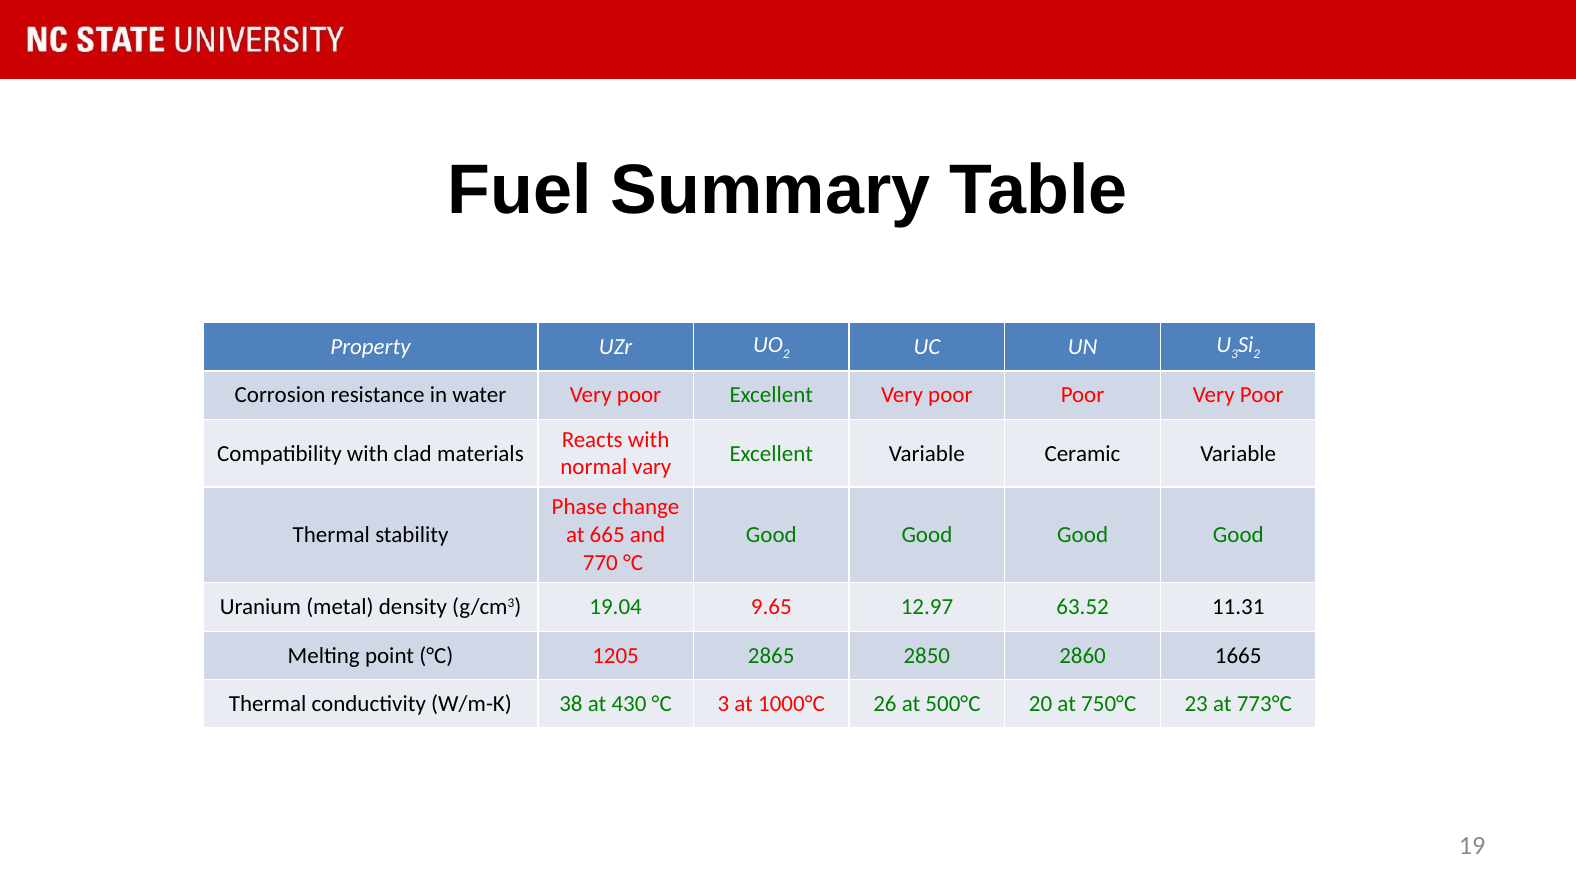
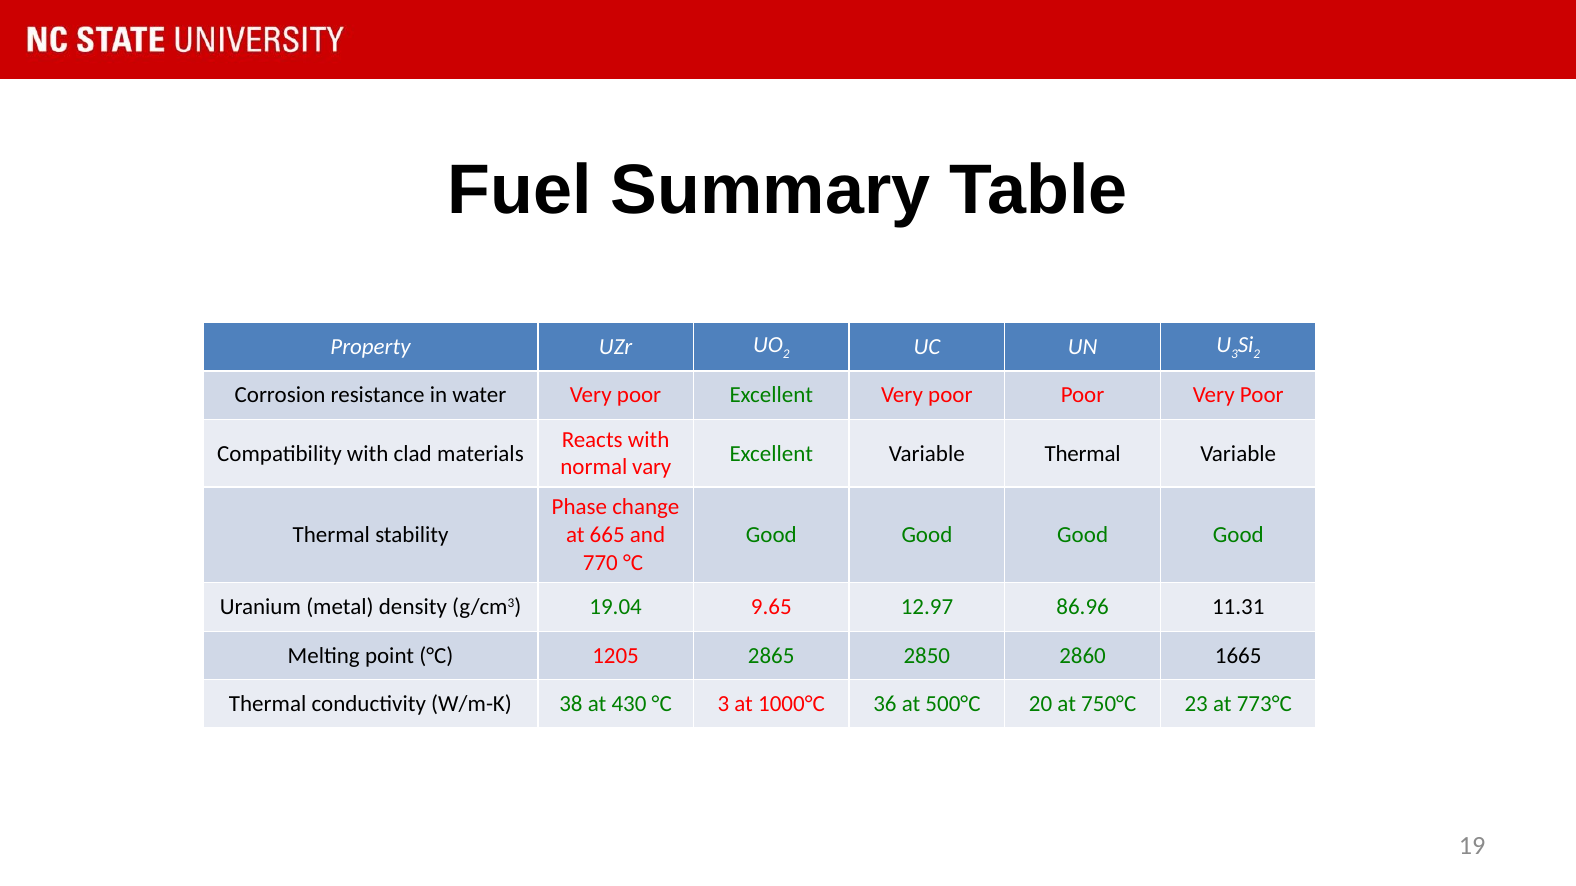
Excellent Variable Ceramic: Ceramic -> Thermal (1083, 454)
63.52: 63.52 -> 86.96 (1083, 608)
26: 26 -> 36 (885, 705)
